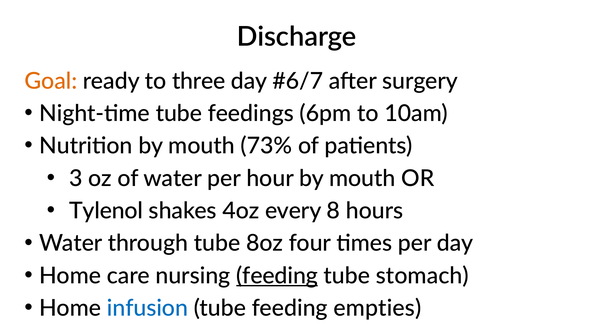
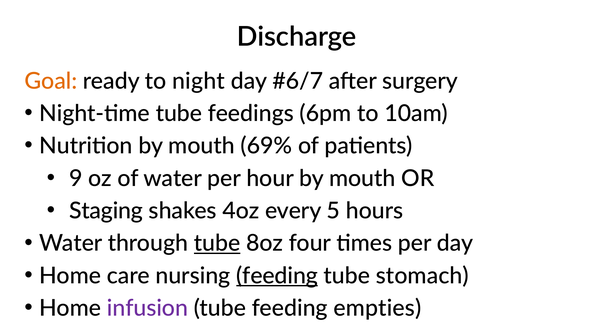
three: three -> night (199, 81)
73%: 73% -> 69% (266, 146)
3: 3 -> 9 (76, 178)
Tylenol: Tylenol -> Staging (106, 211)
8: 8 -> 5 (333, 211)
tube underline: none -> present (217, 243)
infusion colour: blue -> purple (147, 308)
